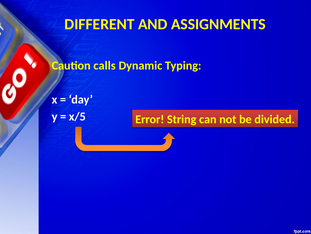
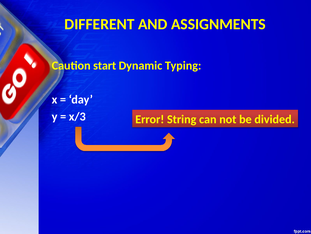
calls: calls -> start (105, 66)
x/5: x/5 -> x/3 (77, 116)
